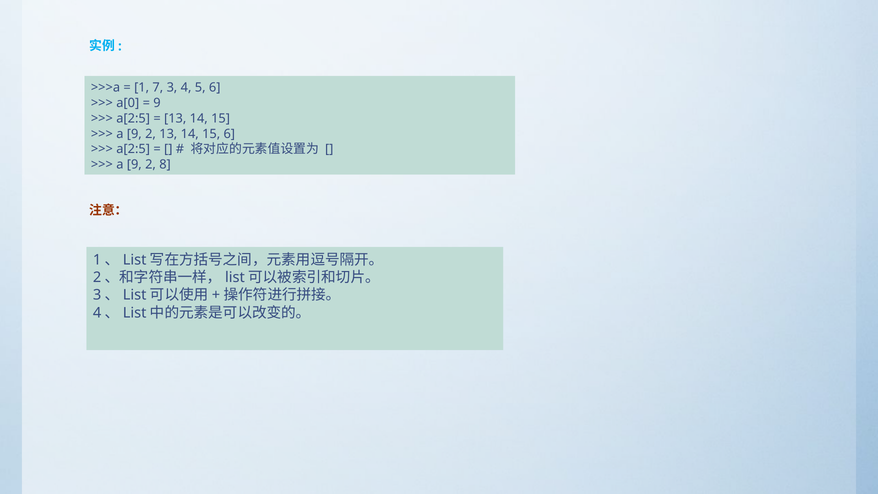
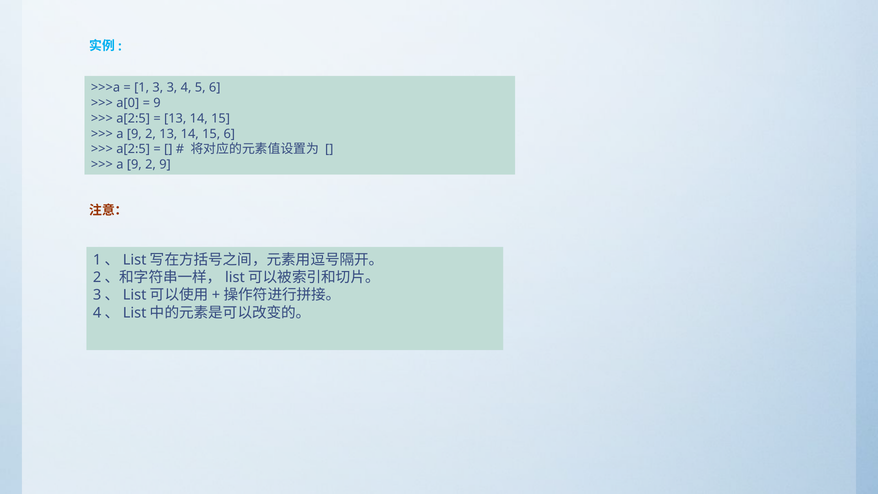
1 7: 7 -> 3 (158, 88)
2 8: 8 -> 9 (165, 165)
